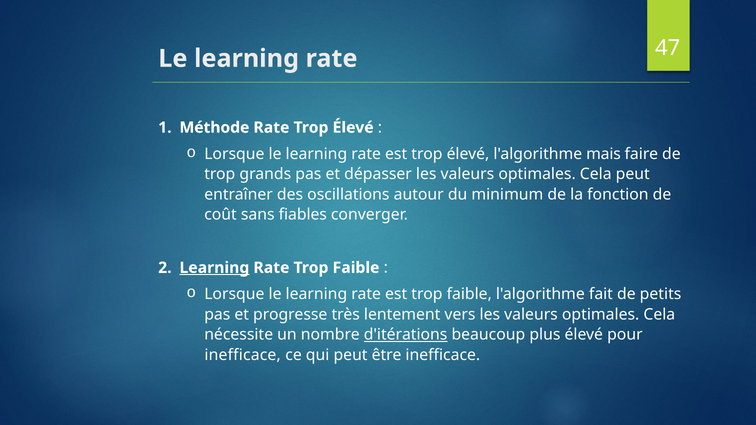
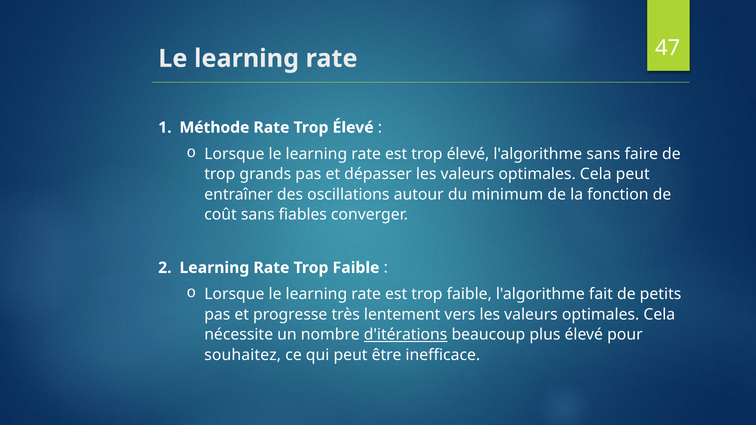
l'algorithme mais: mais -> sans (603, 154)
Learning underline: present -> none (214, 268)
inefficace: inefficace -> souhaitez (243, 355)
